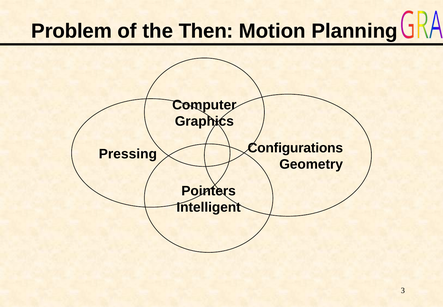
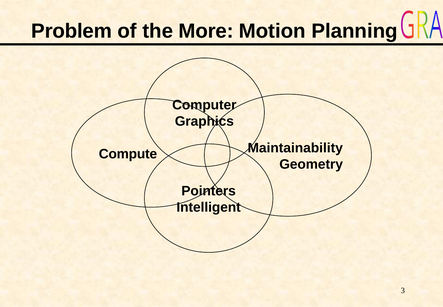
Then: Then -> More (206, 31)
Configurations: Configurations -> Maintainability (295, 148)
Pressing: Pressing -> Compute (128, 154)
